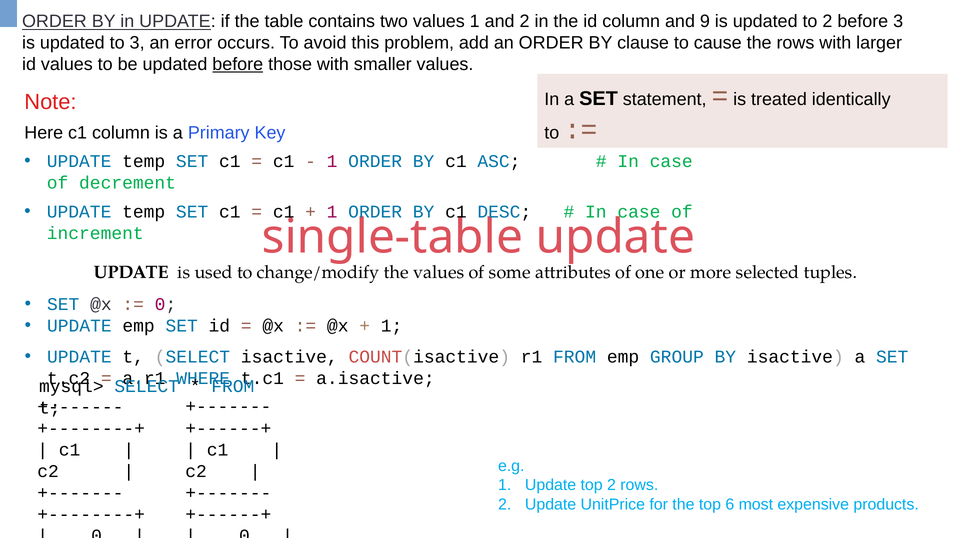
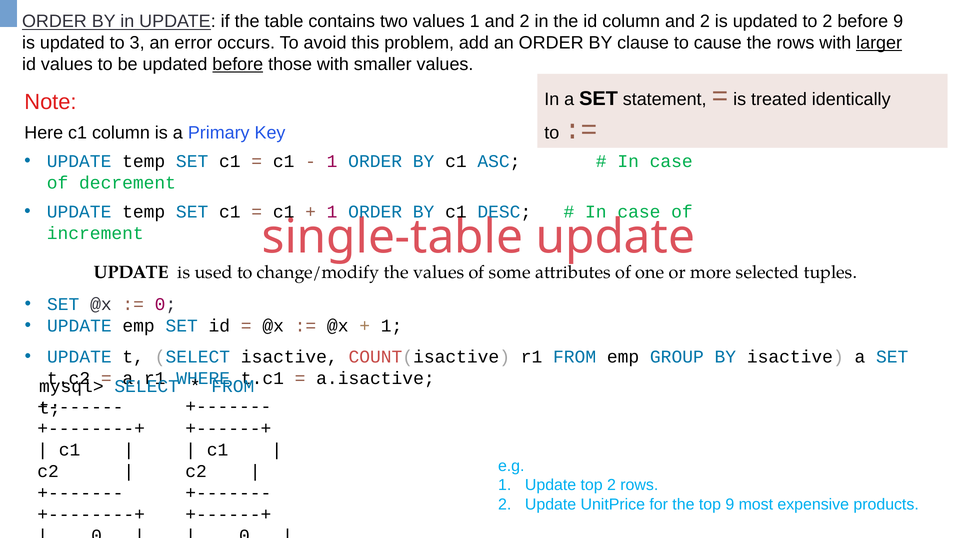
column and 9: 9 -> 2 (705, 21)
before 3: 3 -> 9 (898, 21)
larger underline: none -> present (879, 43)
top 6: 6 -> 9 (730, 505)
